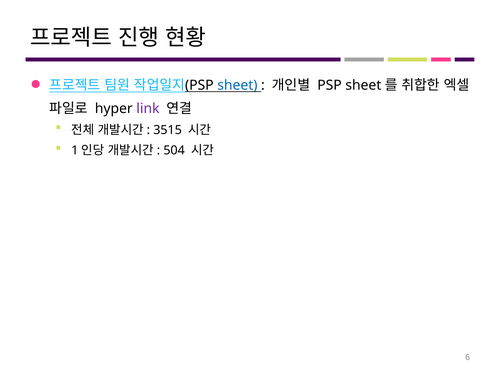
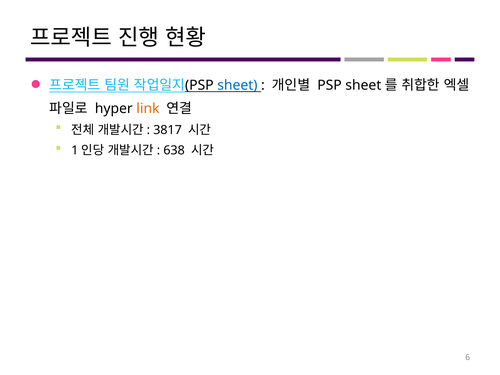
link colour: purple -> orange (148, 109)
3515: 3515 -> 3817 (168, 130)
504: 504 -> 638 (174, 150)
